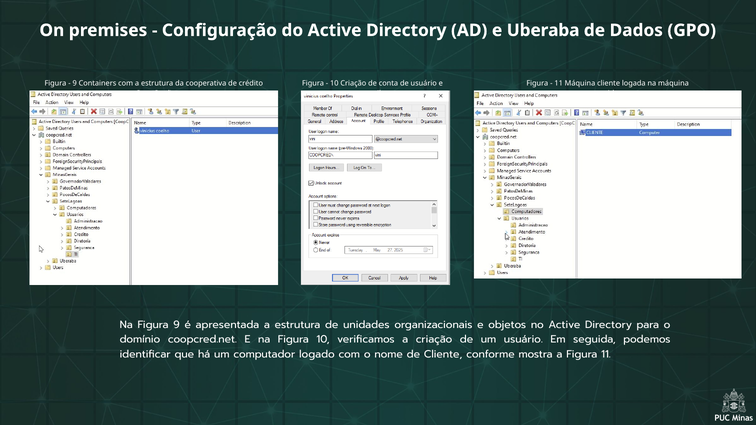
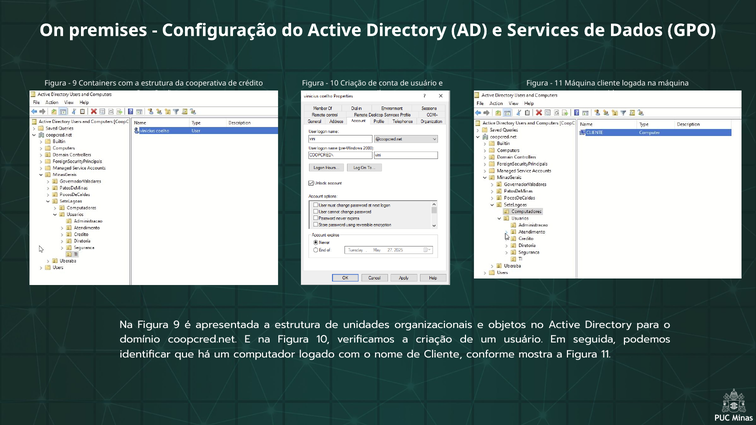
Uberaba: Uberaba -> Services (543, 30)
